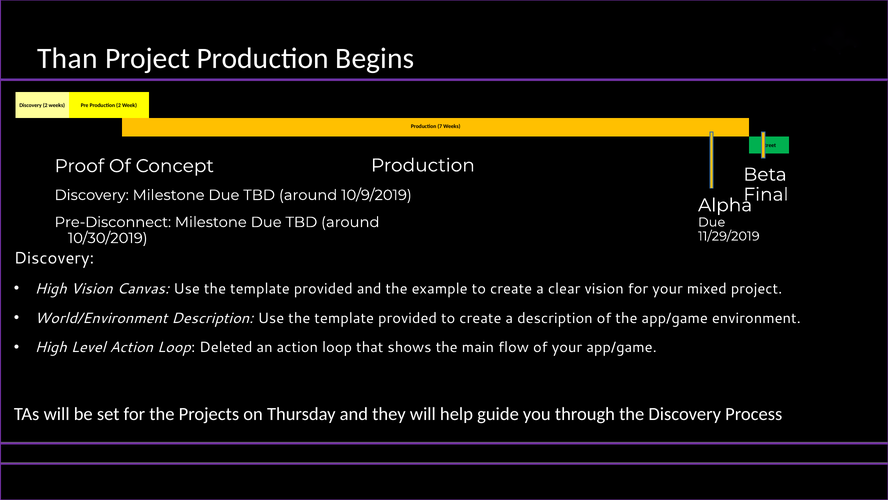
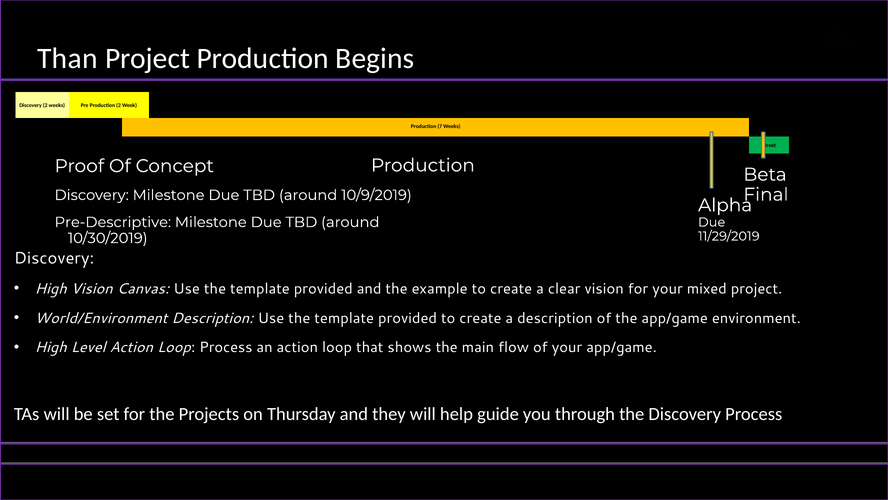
Pre-Disconnect: Pre-Disconnect -> Pre-Descriptive (113, 222)
Loop Deleted: Deleted -> Process (226, 347)
